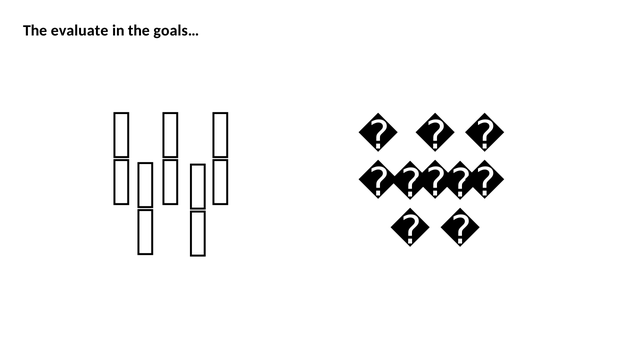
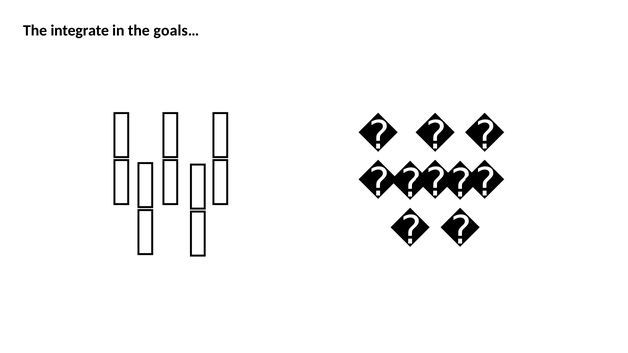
evaluate: evaluate -> integrate (80, 31)
